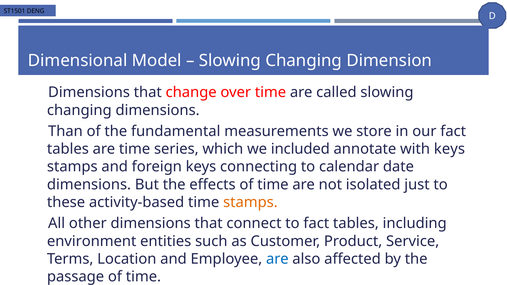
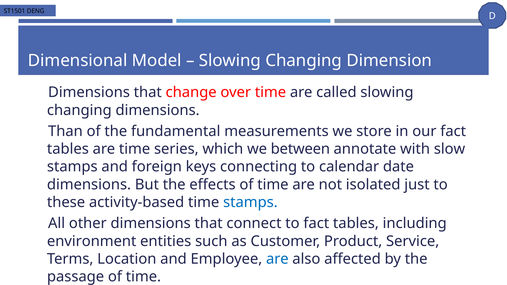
included: included -> between (300, 149)
with keys: keys -> slow (449, 149)
stamps colour: orange -> blue (250, 202)
